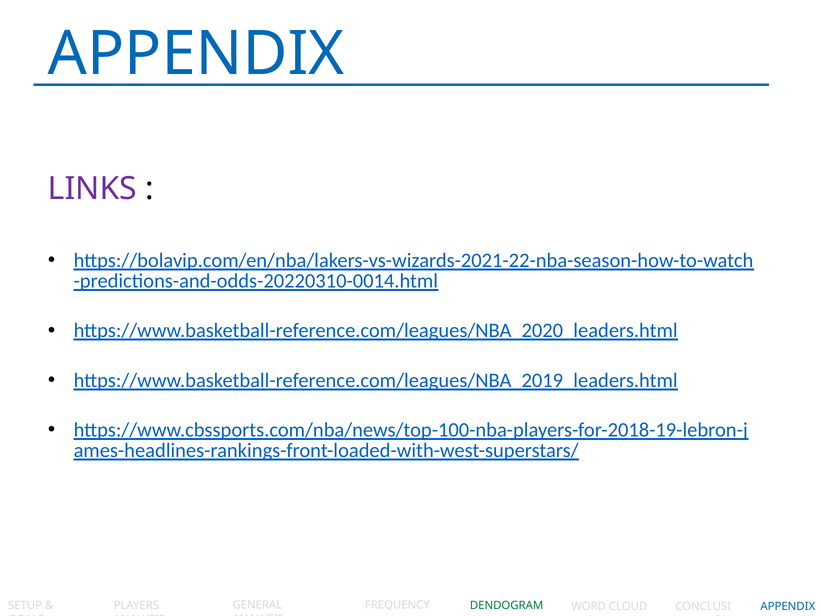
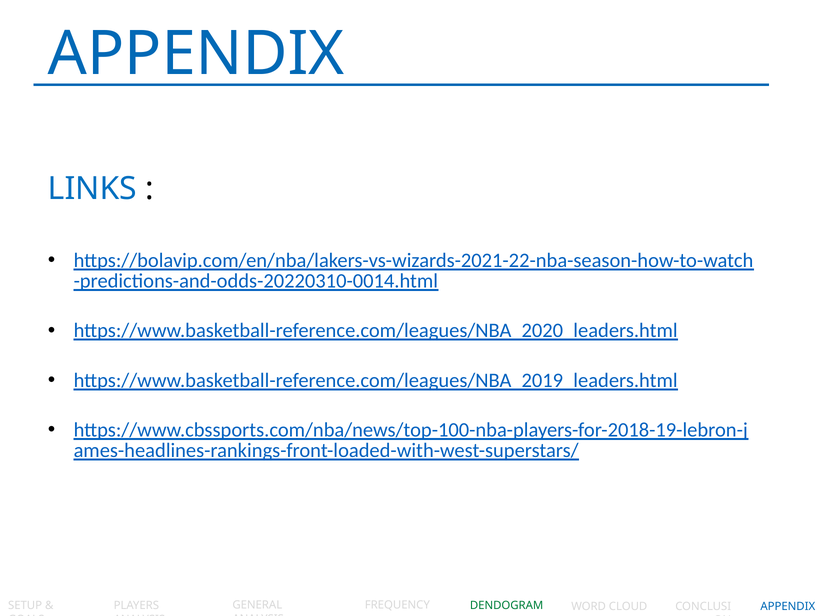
LINKS colour: purple -> blue (92, 189)
